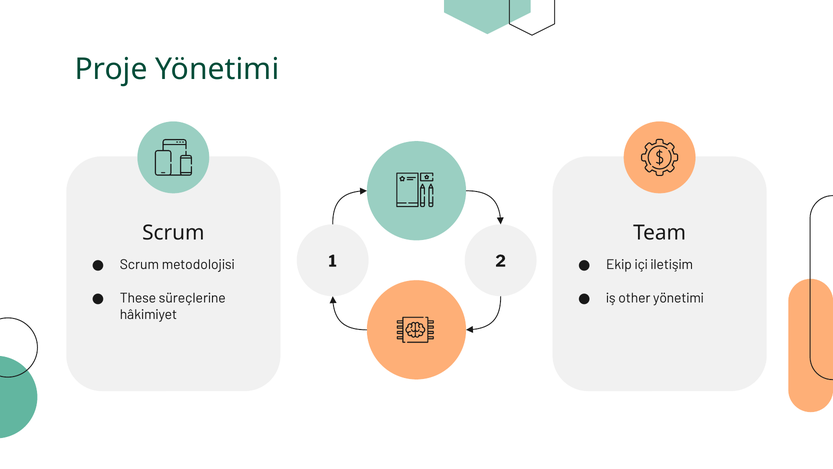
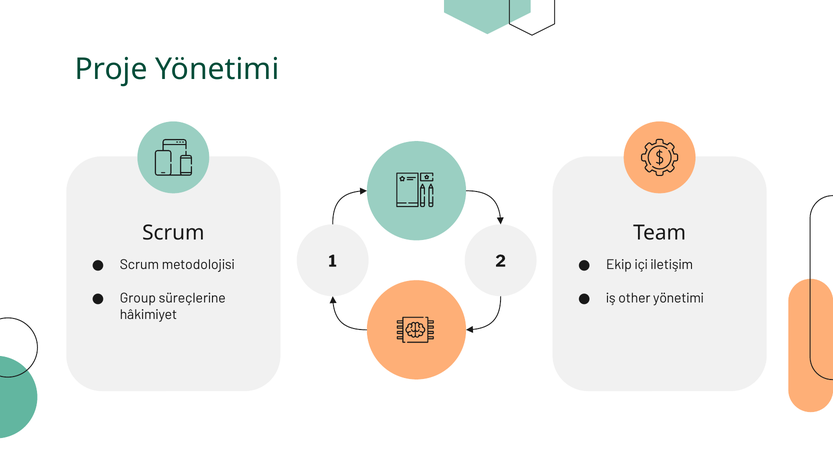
These: These -> Group (138, 298)
